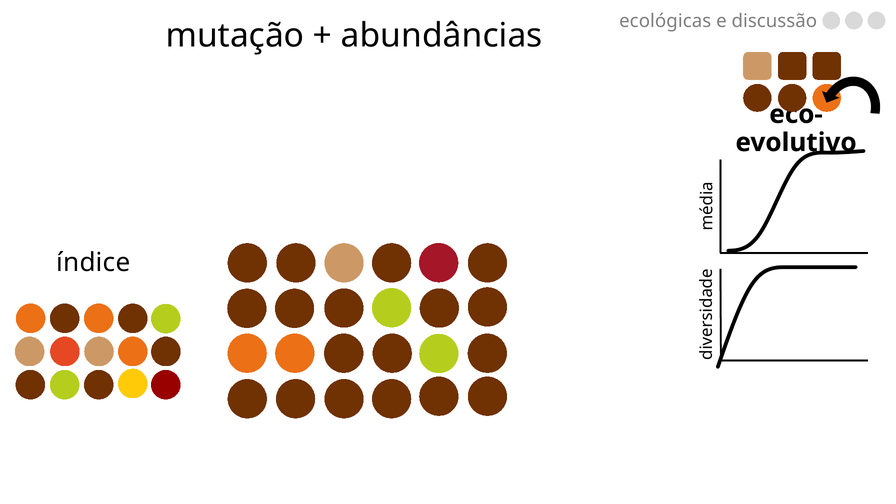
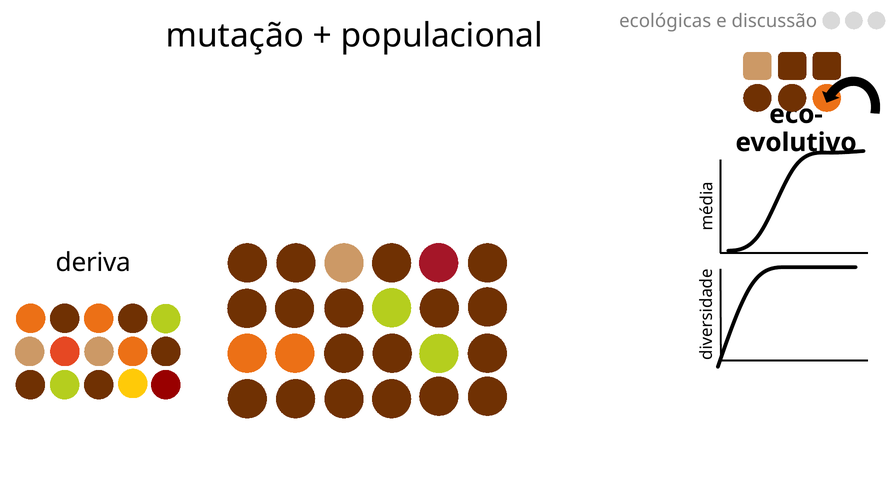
abundâncias: abundâncias -> populacional (442, 35)
índice: índice -> deriva (94, 263)
